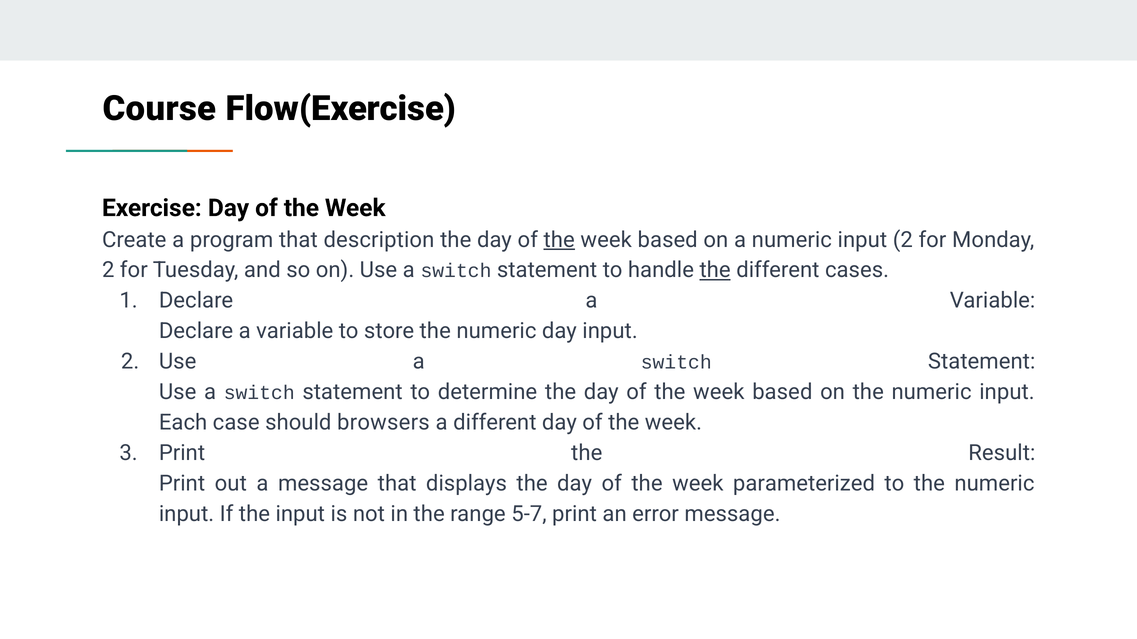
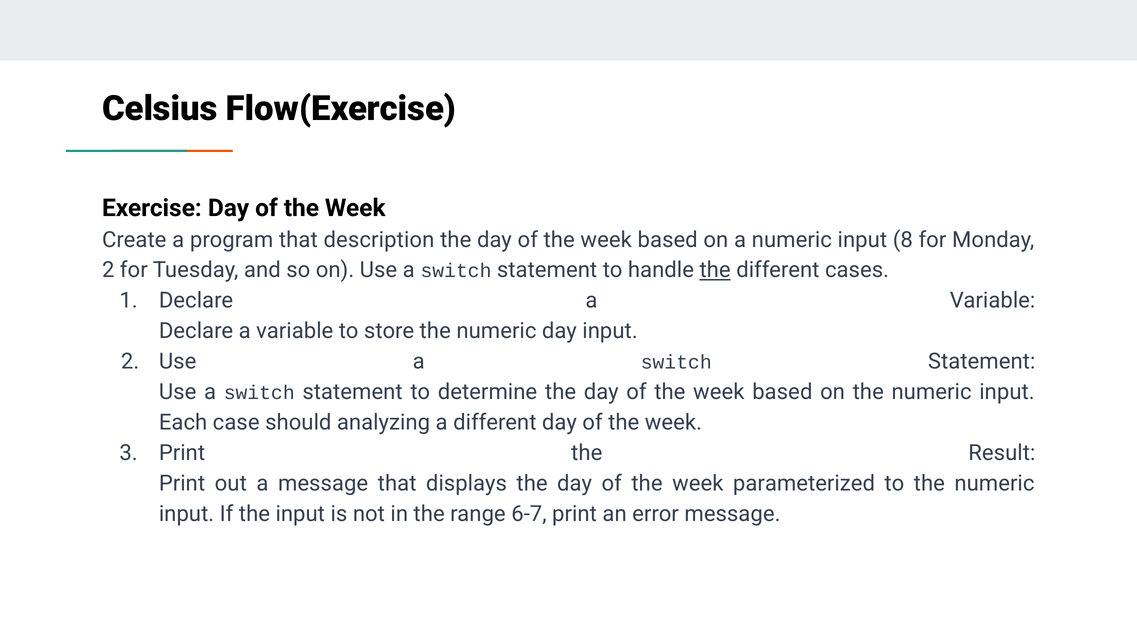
Course: Course -> Celsius (160, 109)
the underline: present -> none (559, 240)
numeric input 2: 2 -> 8 (903, 240)
browsers: browsers -> analyzing (384, 423)
5-7: 5-7 -> 6-7 (529, 514)
